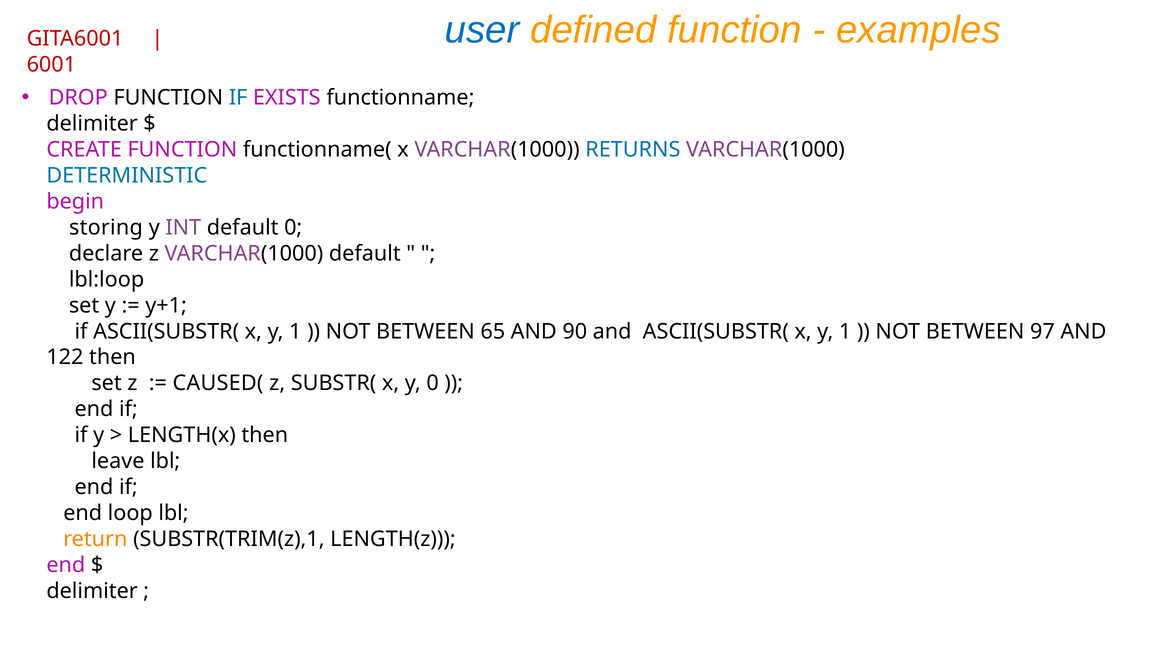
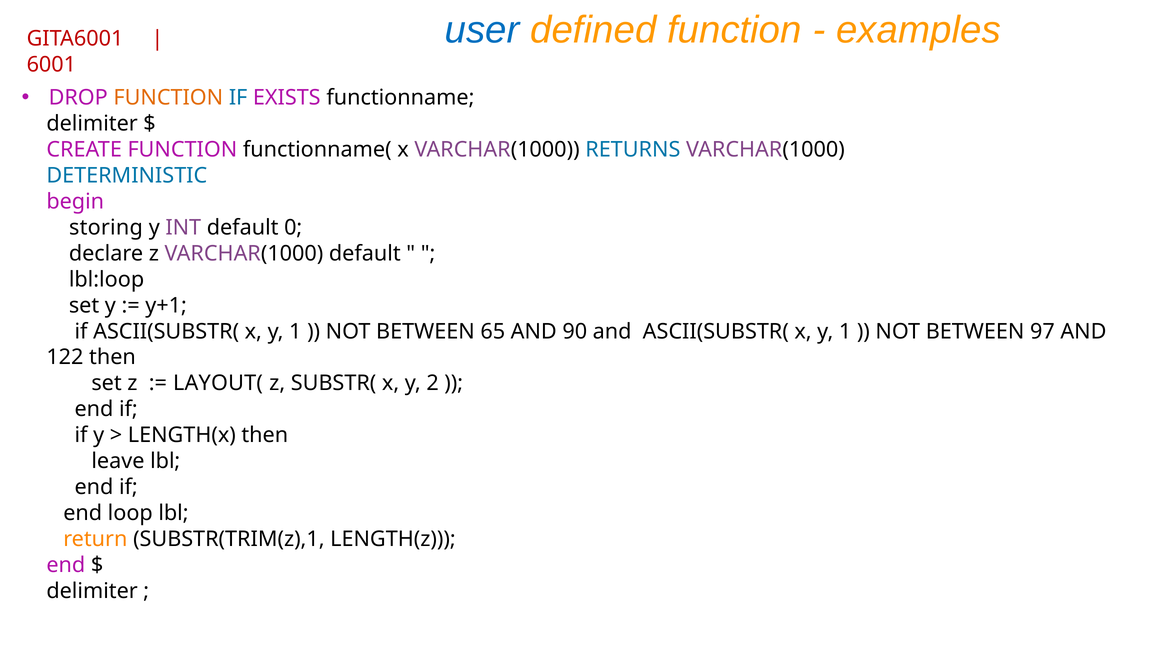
FUNCTION colour: black -> orange (168, 98)
CAUSED(: CAUSED( -> LAYOUT( (218, 383)
y 0: 0 -> 2 (433, 383)
